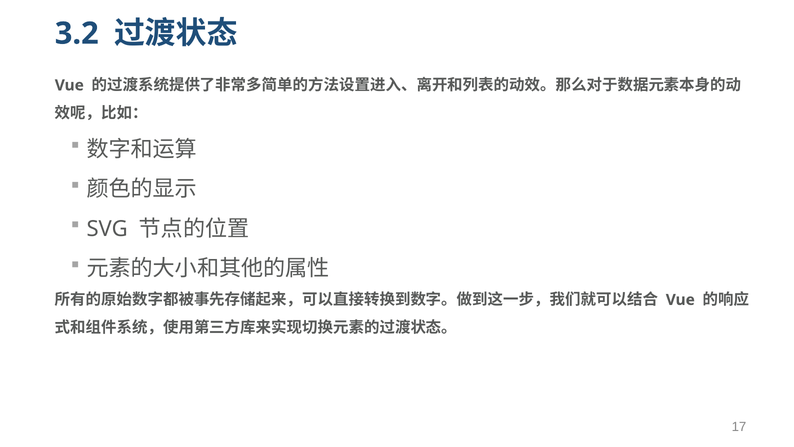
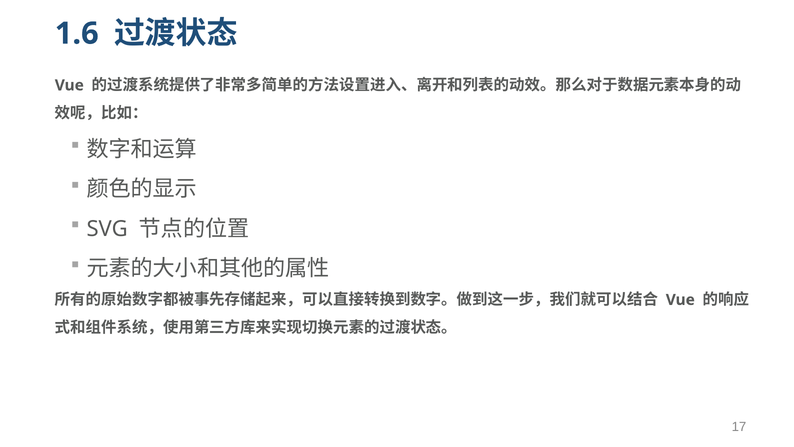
3.2: 3.2 -> 1.6 (77, 33)
